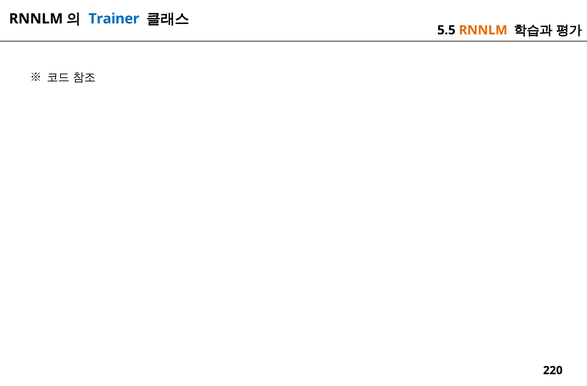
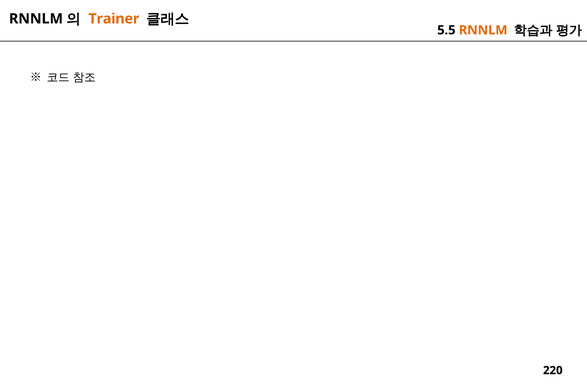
Trainer colour: blue -> orange (114, 19)
